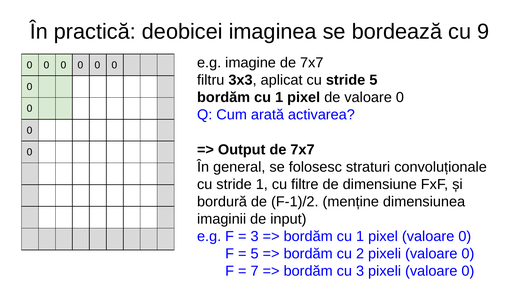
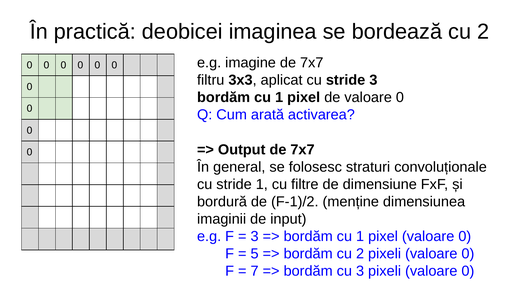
bordează cu 9: 9 -> 2 (483, 32)
stride 5: 5 -> 3 (373, 80)
